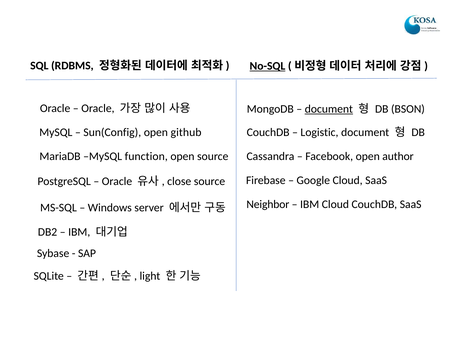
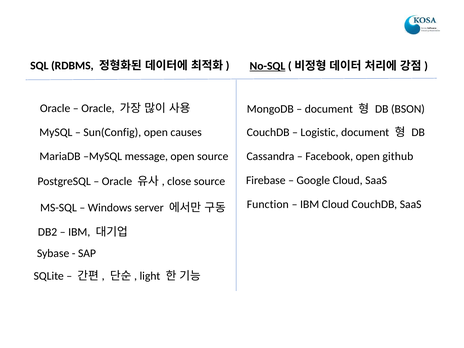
document underline: present -> none (329, 109)
github: github -> causes (186, 132)
function: function -> message (146, 156)
author: author -> github (398, 156)
Neighbor: Neighbor -> Function (268, 204)
